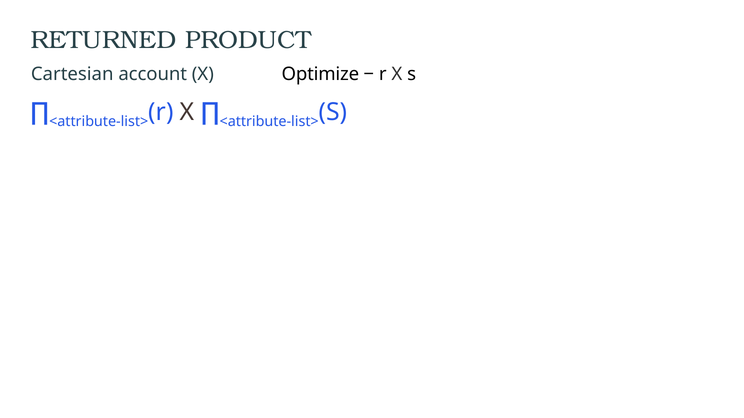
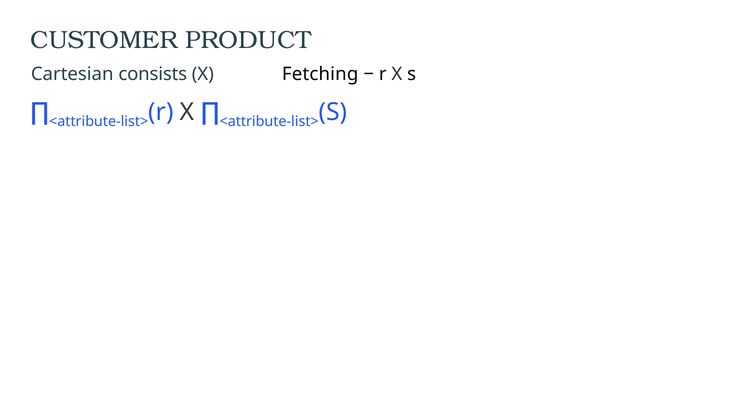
RETURNED: RETURNED -> CUSTOMER (104, 40)
account: account -> consists (153, 74)
Optimize: Optimize -> Fetching (320, 74)
